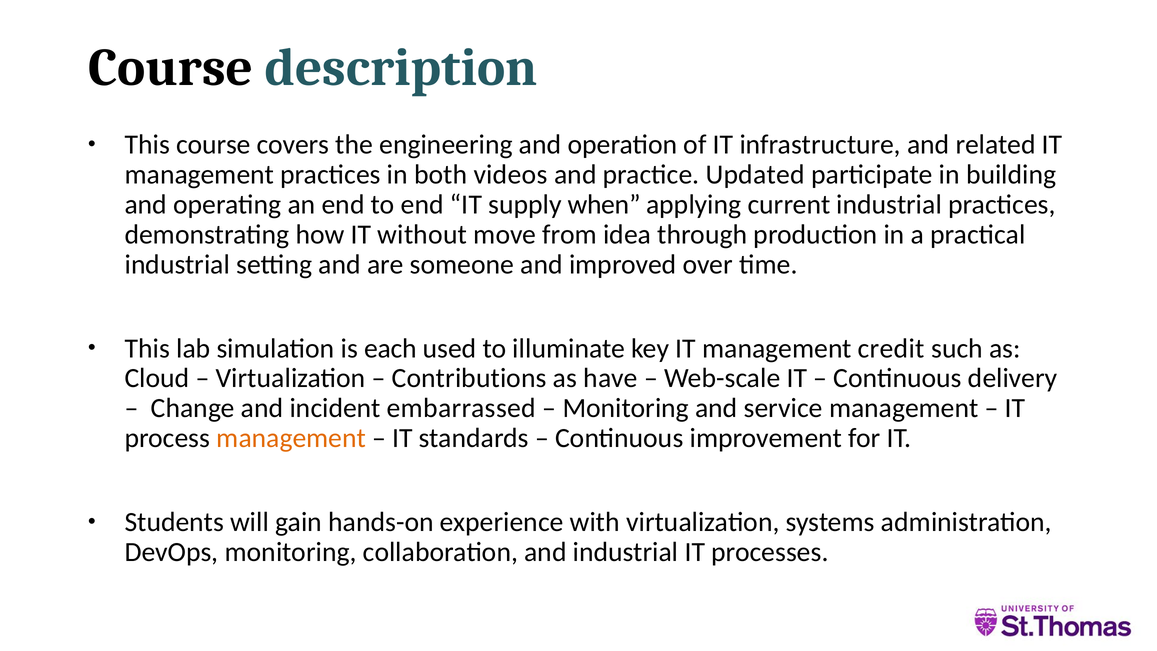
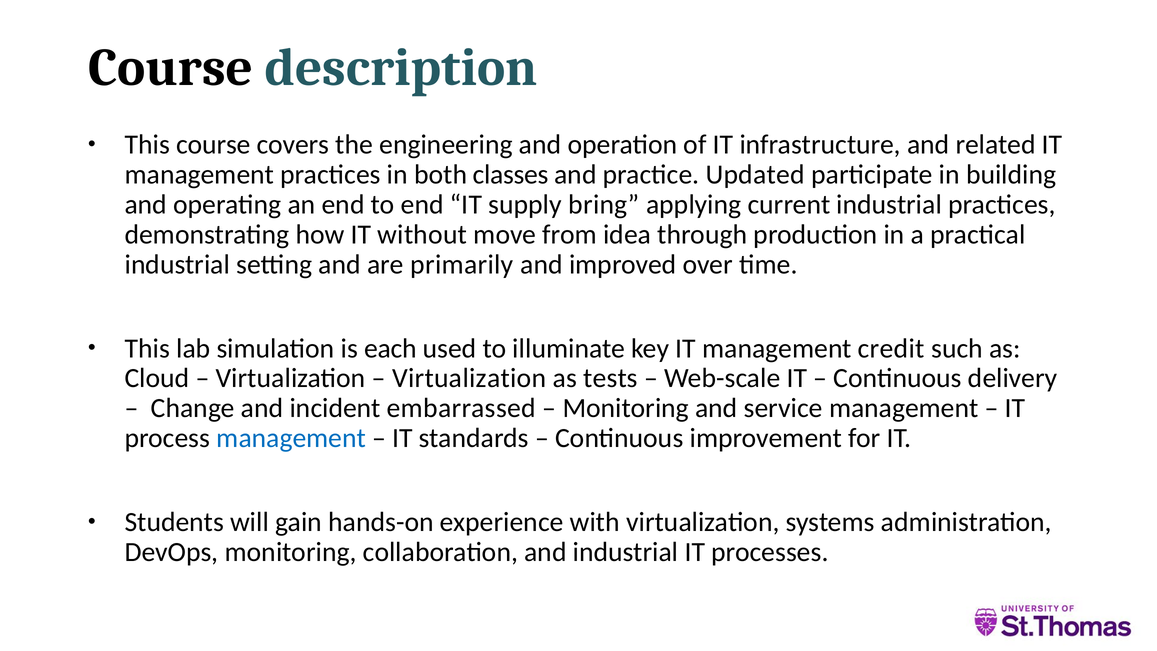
videos: videos -> classes (511, 175)
when: when -> bring (604, 204)
someone: someone -> primarily (462, 264)
Contributions: Contributions -> Virtualization (469, 378)
have: have -> tests (611, 378)
management colour: orange -> blue (291, 438)
